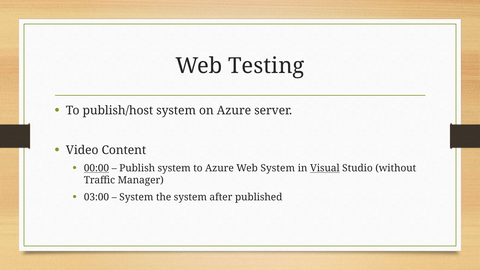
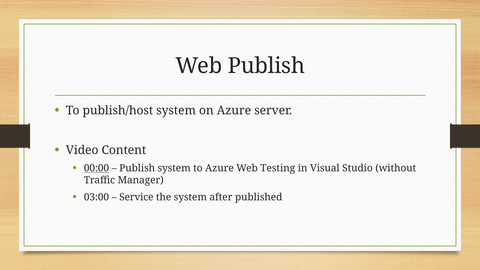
Web Testing: Testing -> Publish (266, 66)
Web System: System -> Testing (278, 168)
Visual underline: present -> none (325, 168)
System: System -> Service (136, 197)
